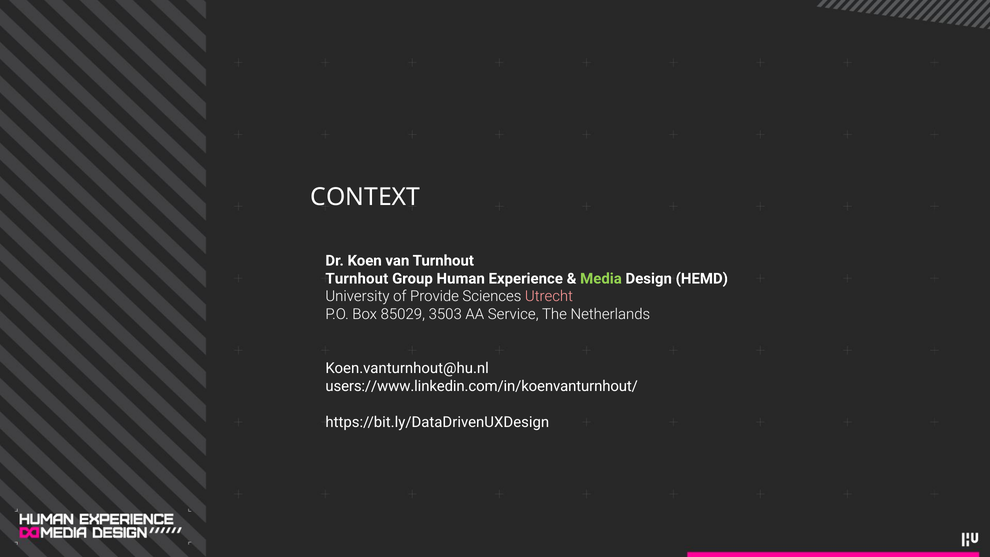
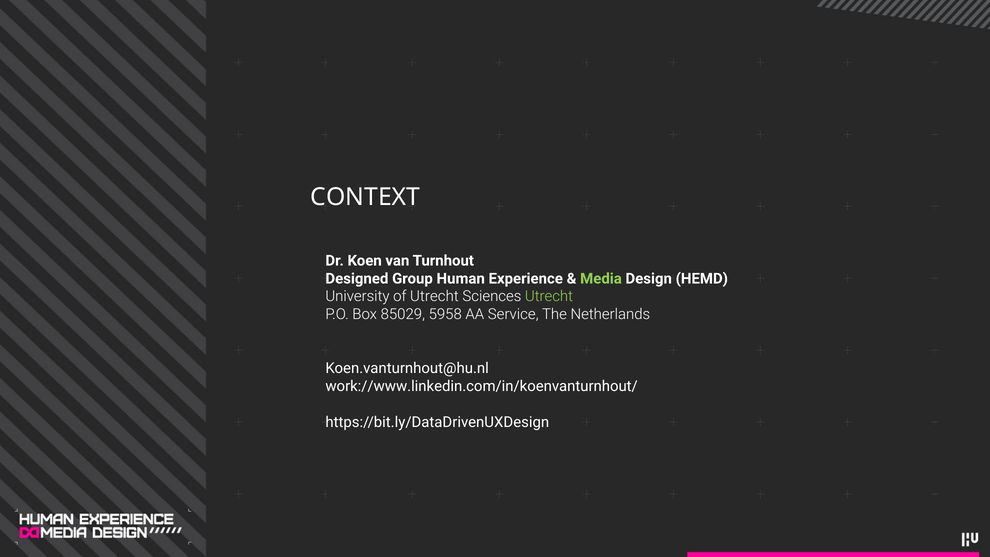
Turnhout: Turnhout -> Designed (357, 279)
of Provide: Provide -> Utrecht (434, 296)
Utrecht colour: pink -> light green (549, 296)
3503: 3503 -> 5958 (445, 314)
users://www.linkedin.com/in/koenvanturnhout/: users://www.linkedin.com/in/koenvanturnhout/ -> work://www.linkedin.com/in/koenvanturnhout/ (482, 386)
